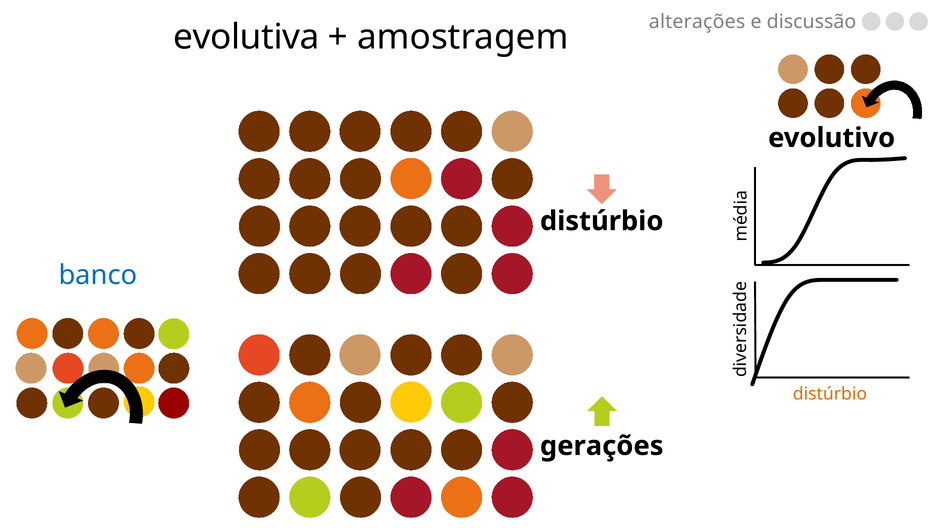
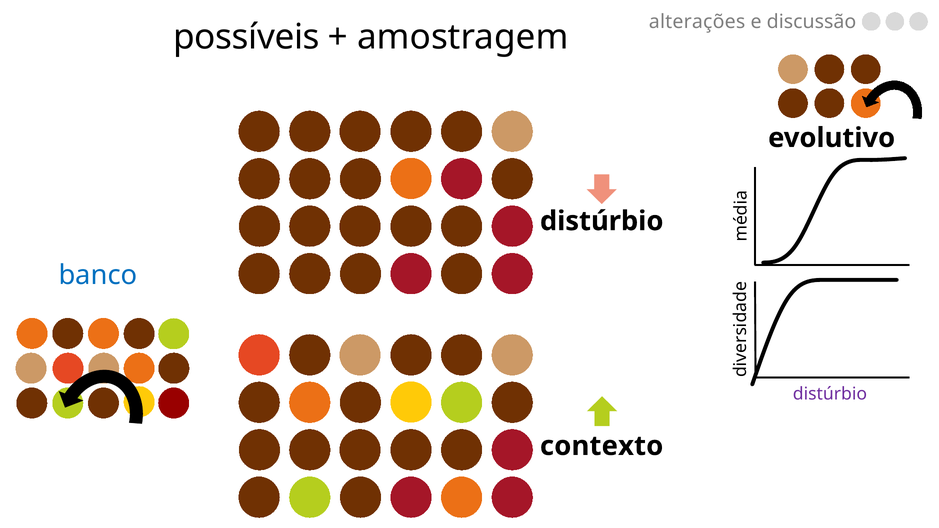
evolutiva: evolutiva -> possíveis (246, 37)
distúrbio colour: orange -> purple (830, 394)
gerações: gerações -> contexto (602, 446)
